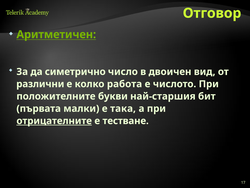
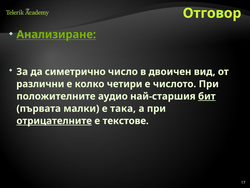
Аритметичен: Аритметичен -> Анализиране (56, 34)
работа: работа -> четири (125, 84)
букви: букви -> аудио (113, 96)
бит underline: none -> present (207, 96)
тестване: тестване -> текстове (126, 121)
